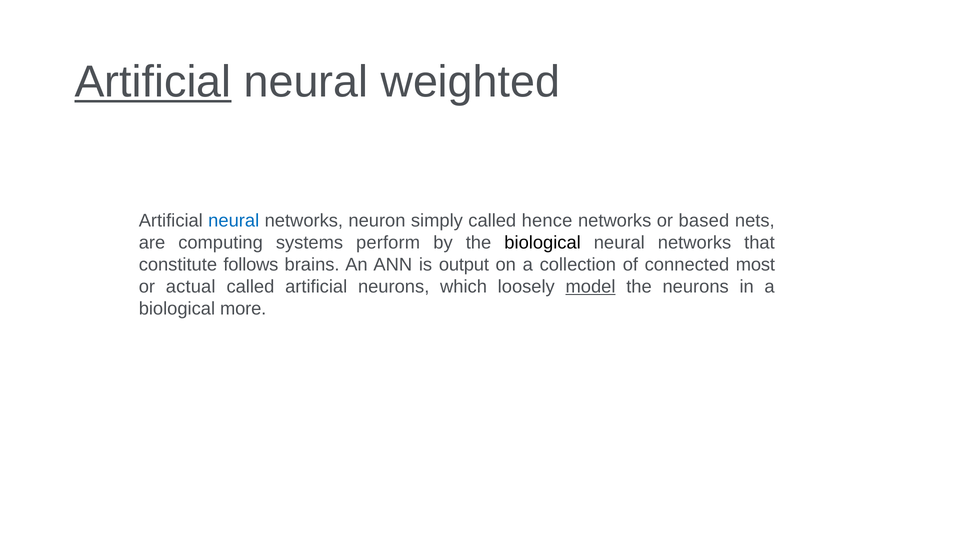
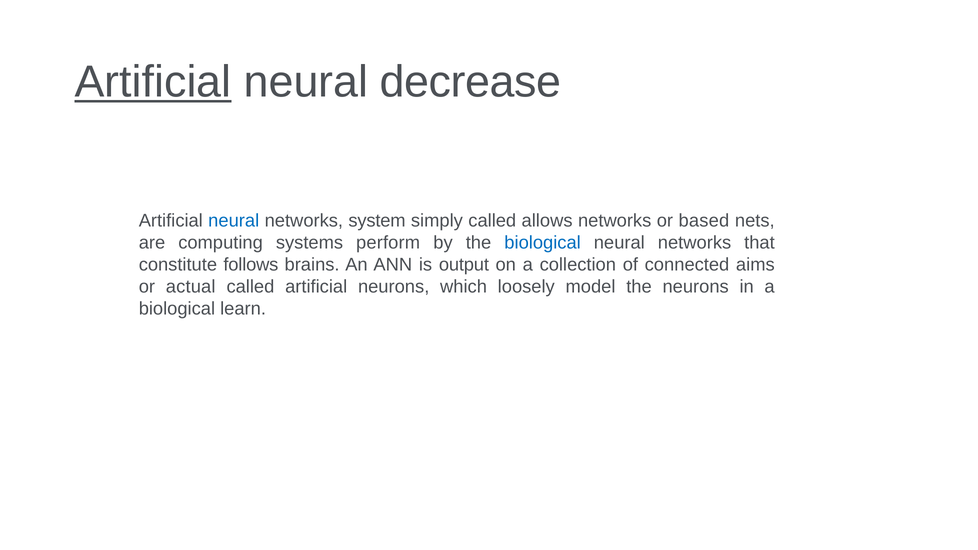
weighted: weighted -> decrease (471, 82)
neuron: neuron -> system (377, 221)
hence: hence -> allows (547, 221)
biological colour: black -> blue (543, 243)
most: most -> aims (755, 265)
model underline: present -> none (591, 287)
more: more -> learn (243, 309)
